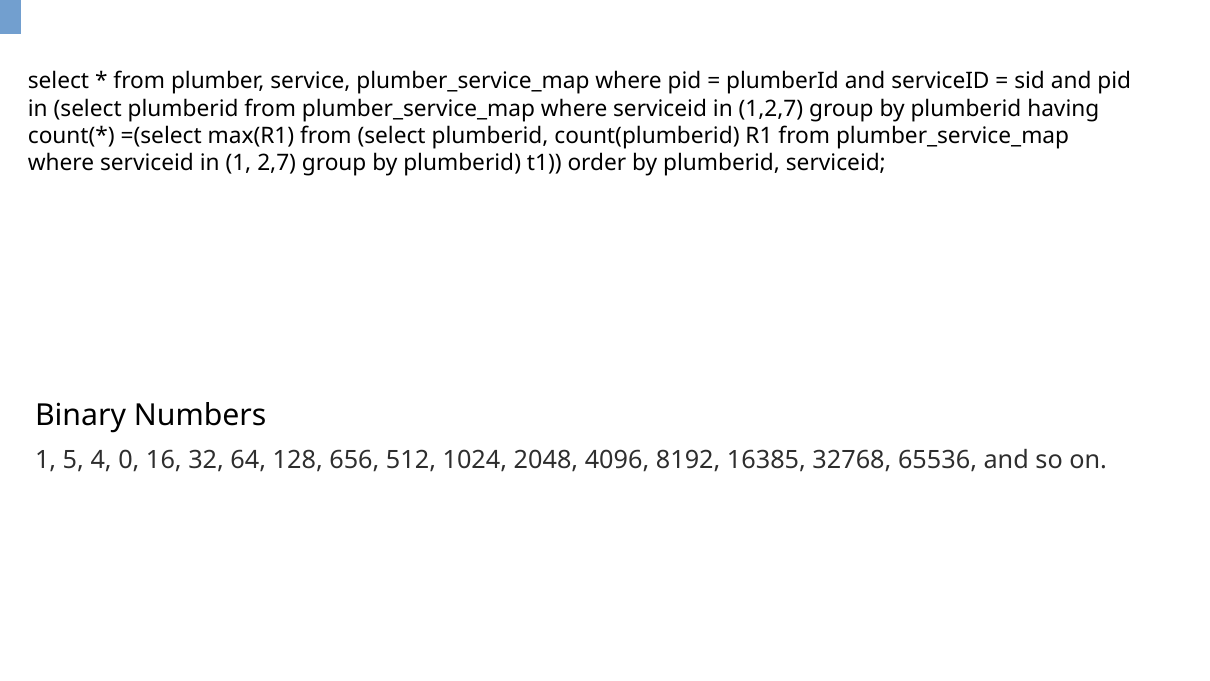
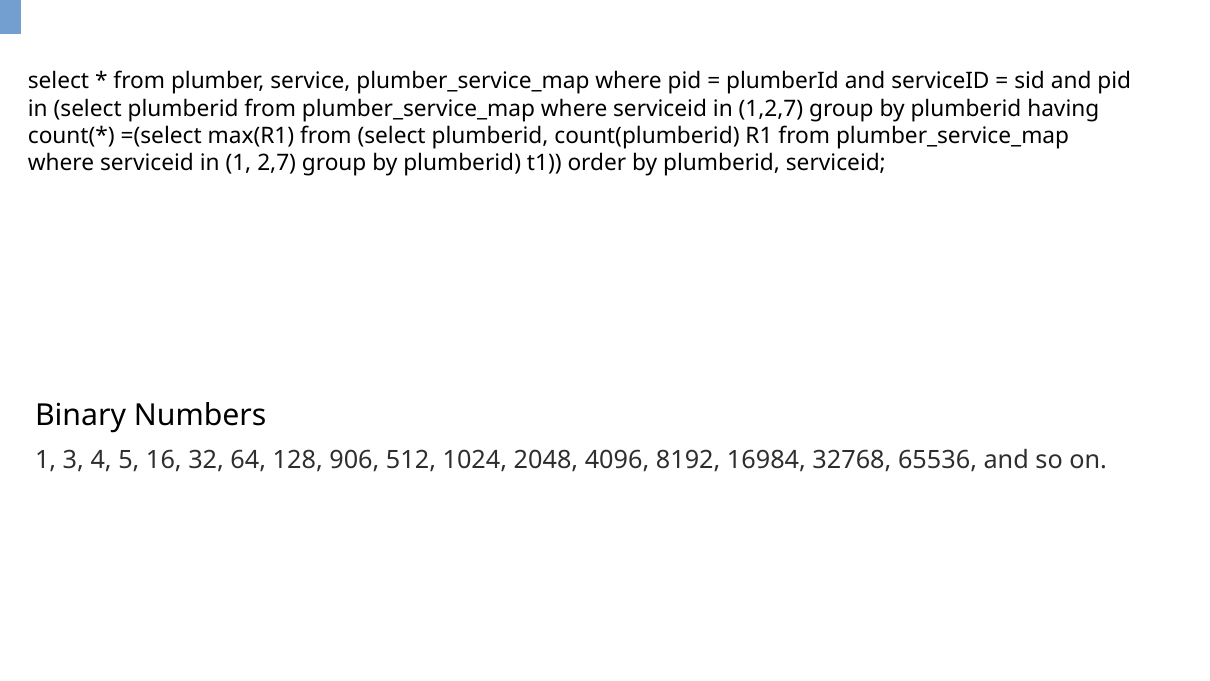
5: 5 -> 3 (73, 460)
0: 0 -> 5 (129, 460)
656: 656 -> 906 (354, 460)
16385: 16385 -> 16984 (766, 460)
